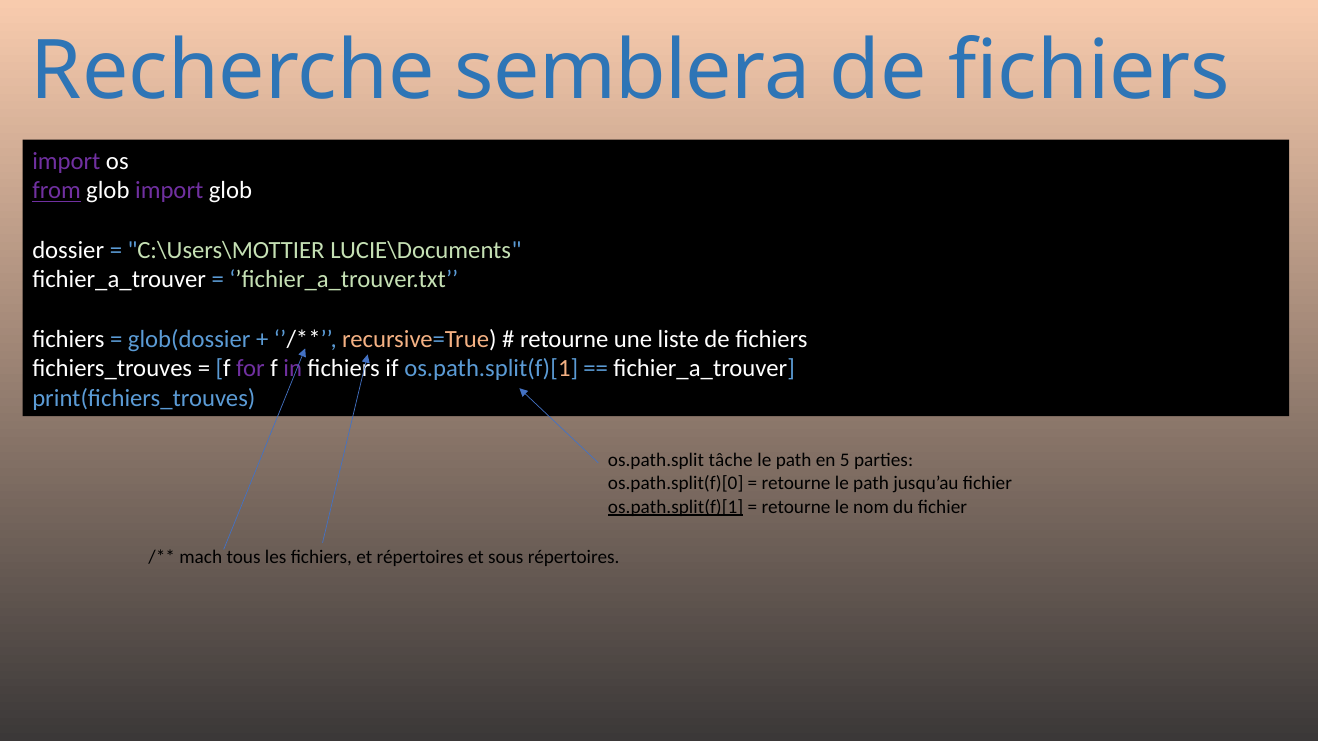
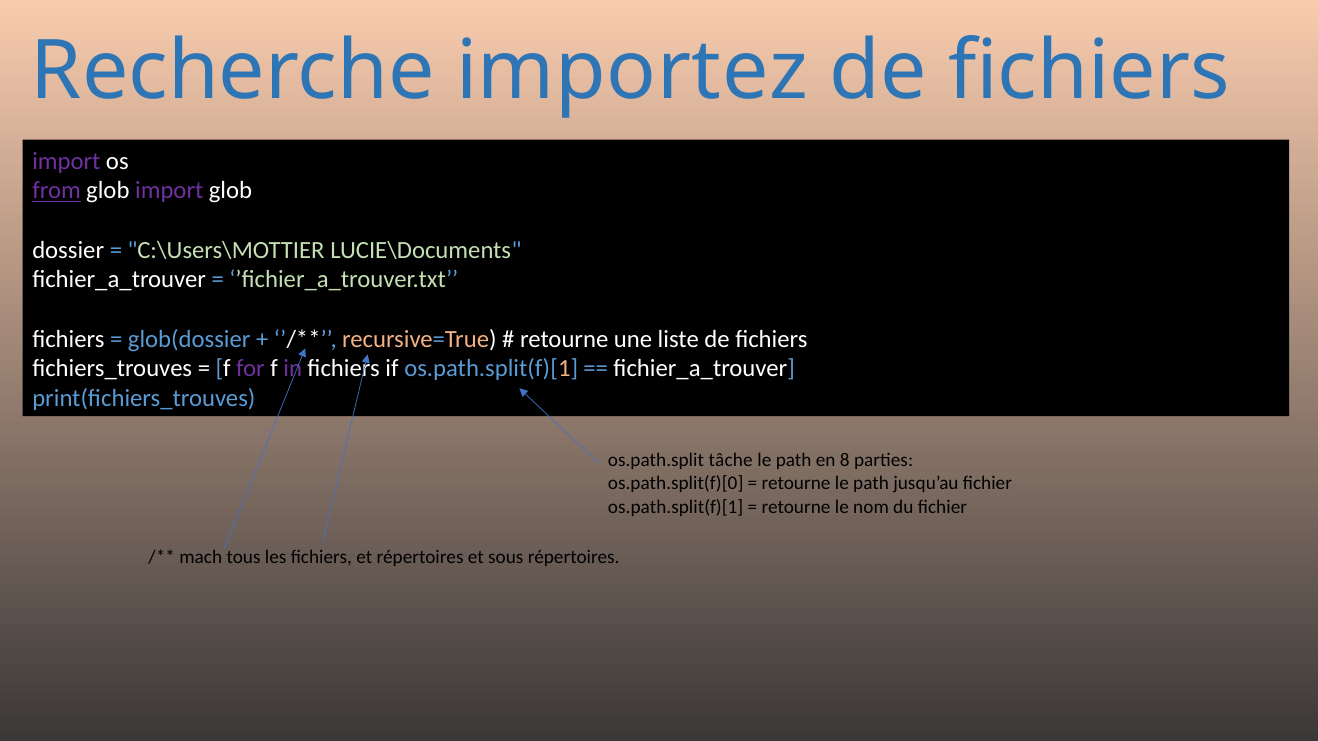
semblera: semblera -> importez (632, 71)
5: 5 -> 8 (845, 461)
os.path.split(f)[1 underline: present -> none (676, 507)
